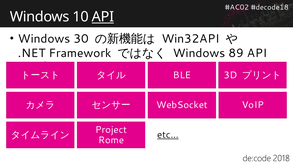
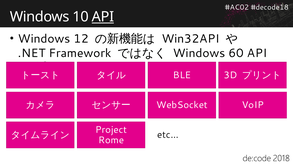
30: 30 -> 12 (81, 39)
89: 89 -> 60 (236, 53)
etc underline: present -> none (168, 135)
